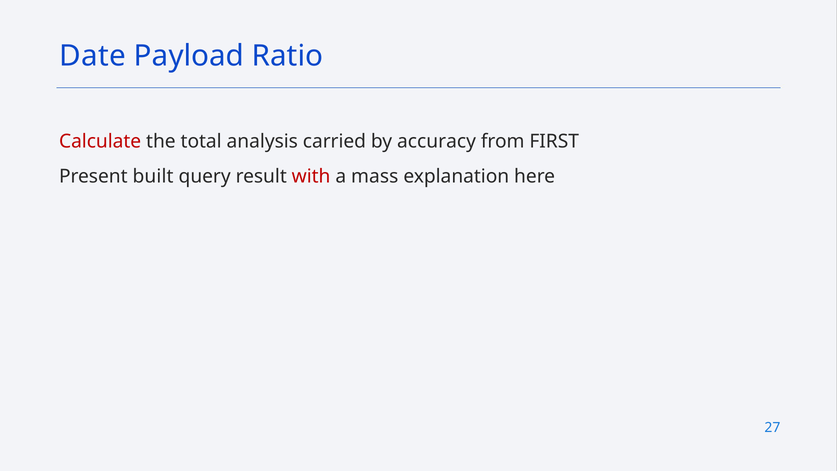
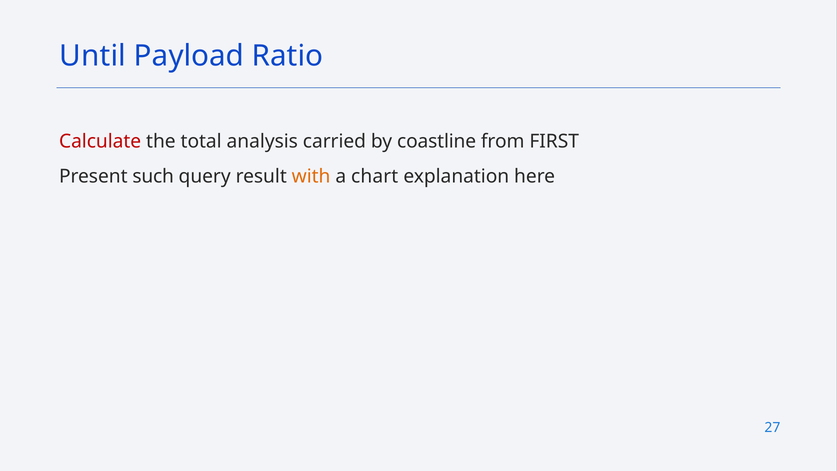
Date: Date -> Until (93, 56)
accuracy: accuracy -> coastline (437, 141)
built: built -> such (153, 176)
with colour: red -> orange (311, 176)
mass: mass -> chart (375, 176)
